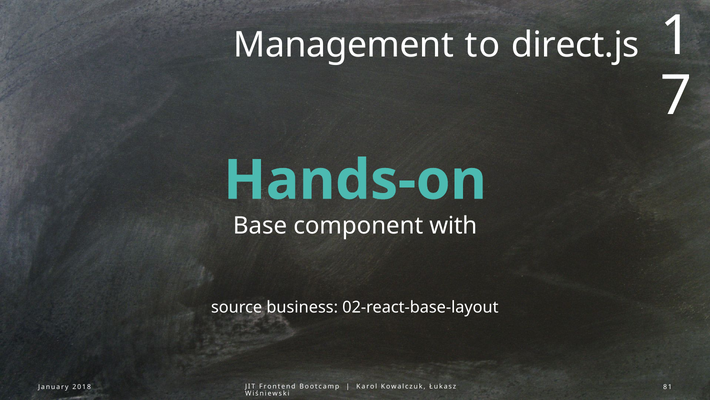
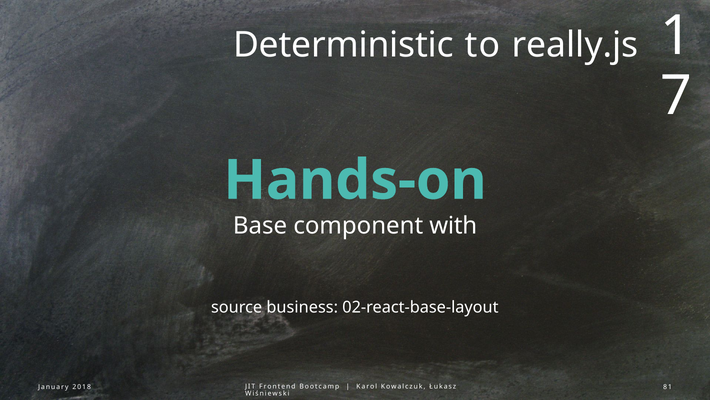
Management: Management -> Deterministic (343, 45)
direct.js: direct.js -> really.js (575, 45)
